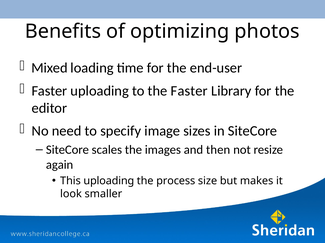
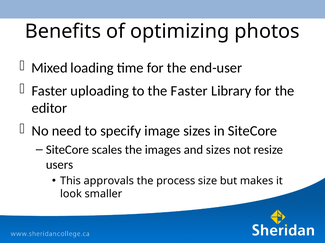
and then: then -> sizes (218, 150)
again: again -> users (60, 165)
This uploading: uploading -> approvals (109, 181)
